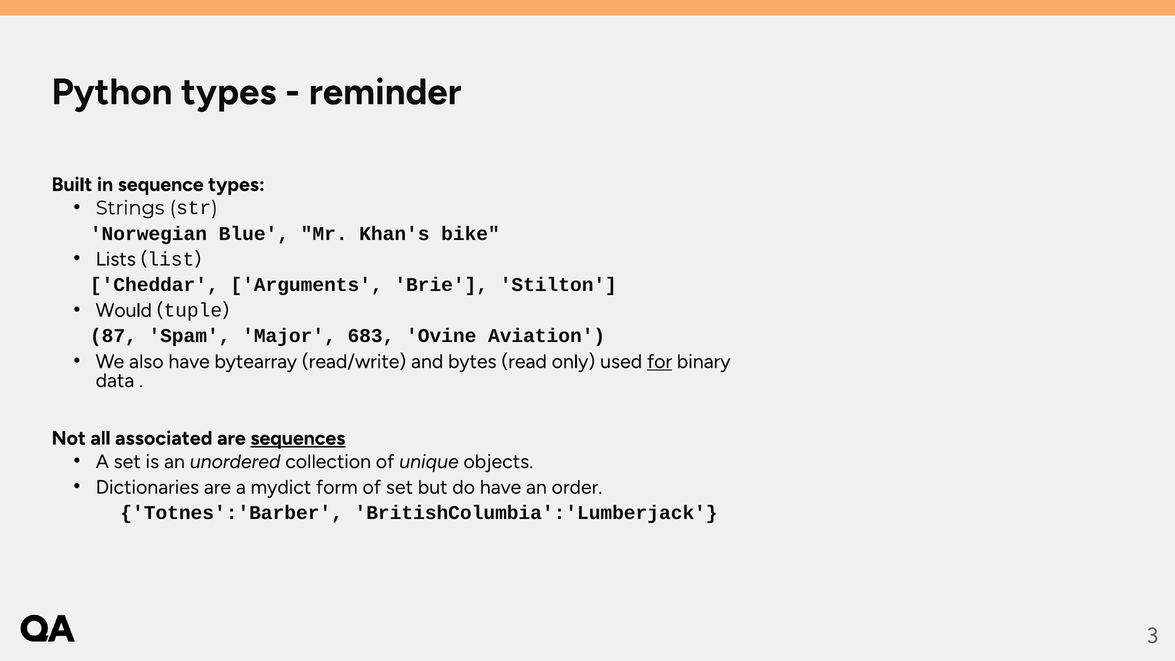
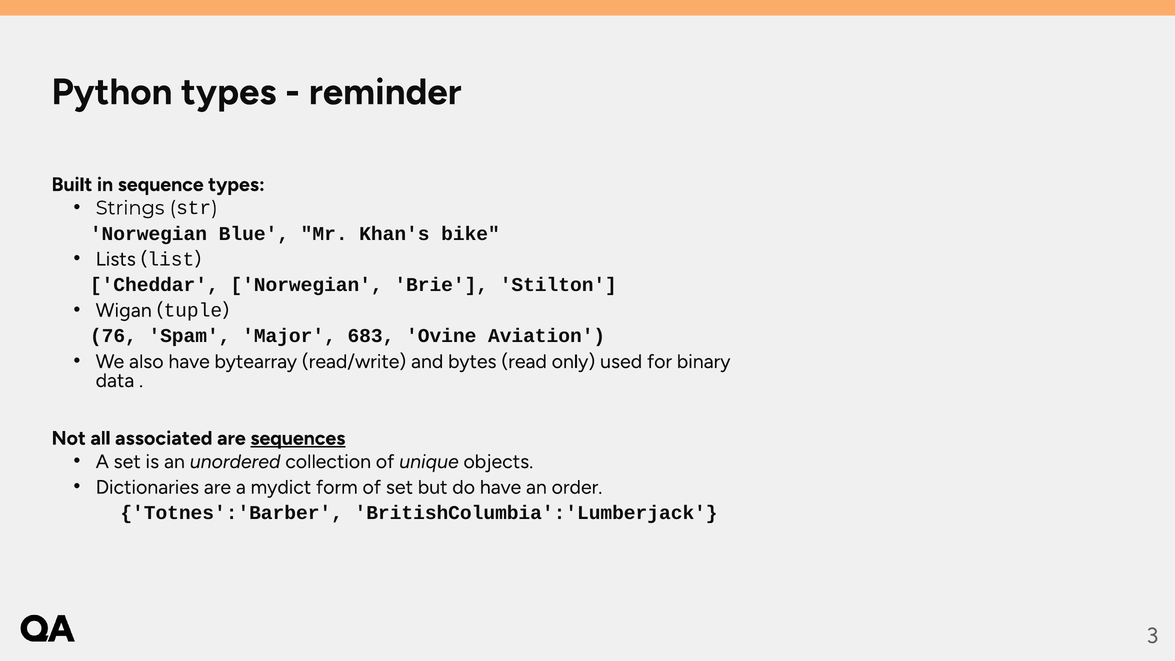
Cheddar Arguments: Arguments -> Norwegian (307, 285)
Would: Would -> Wigan (124, 310)
87: 87 -> 76 (113, 336)
for underline: present -> none (660, 362)
